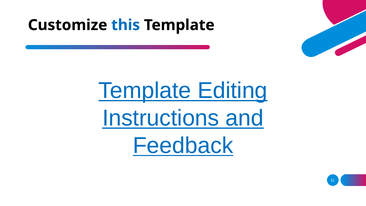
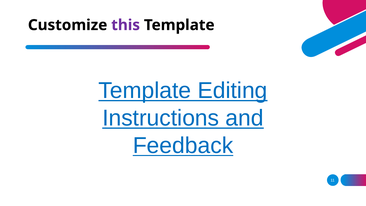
this colour: blue -> purple (126, 25)
